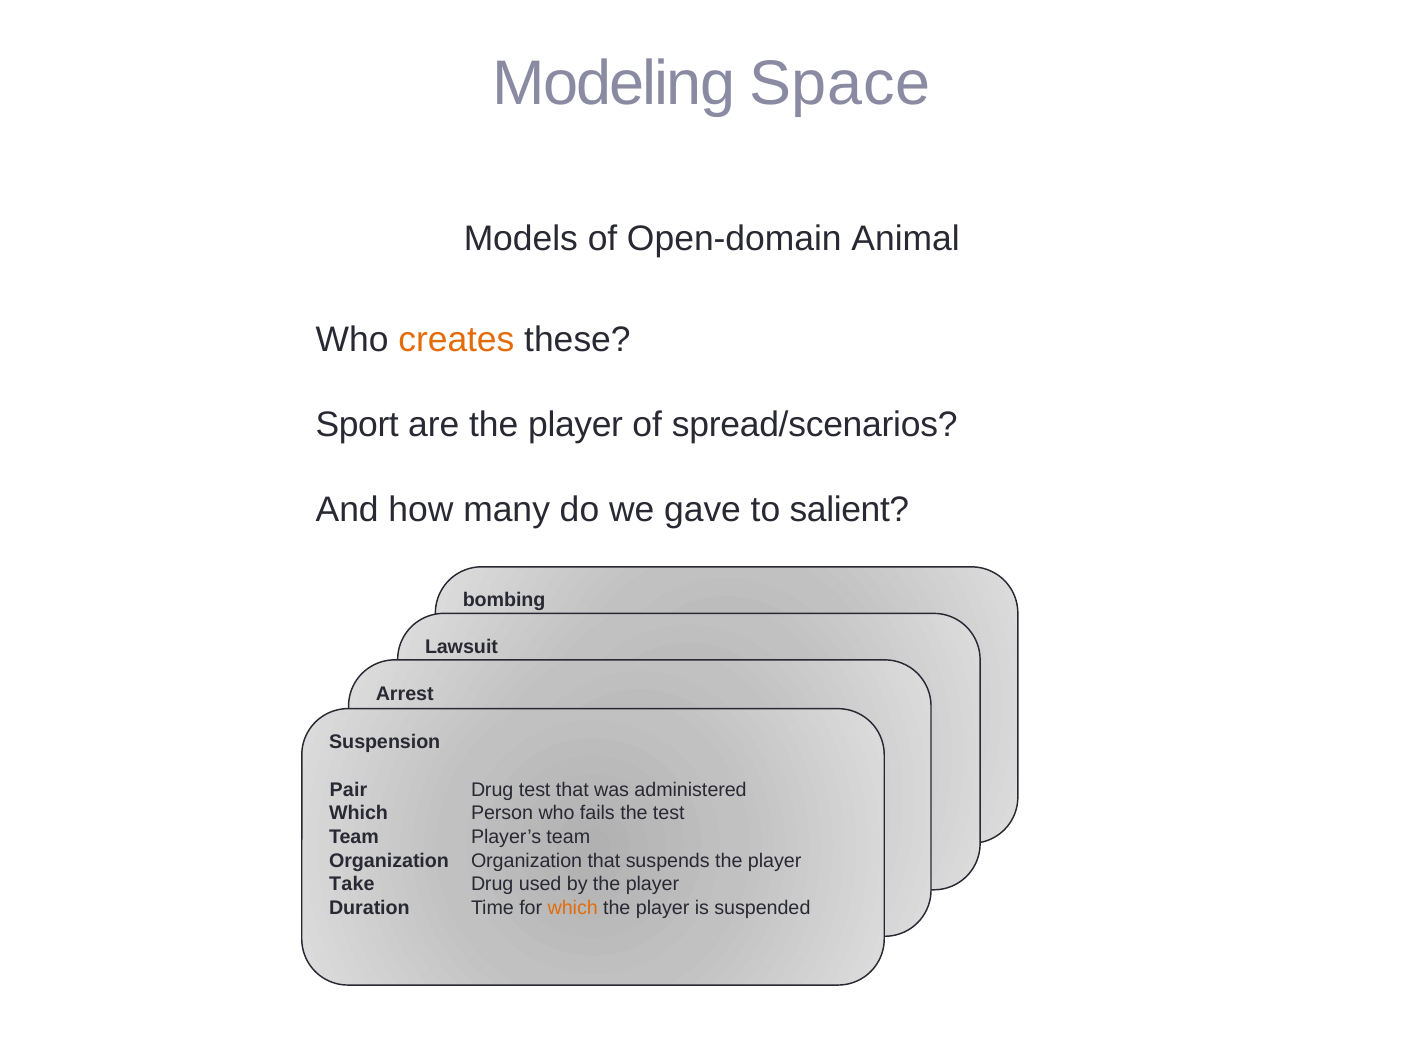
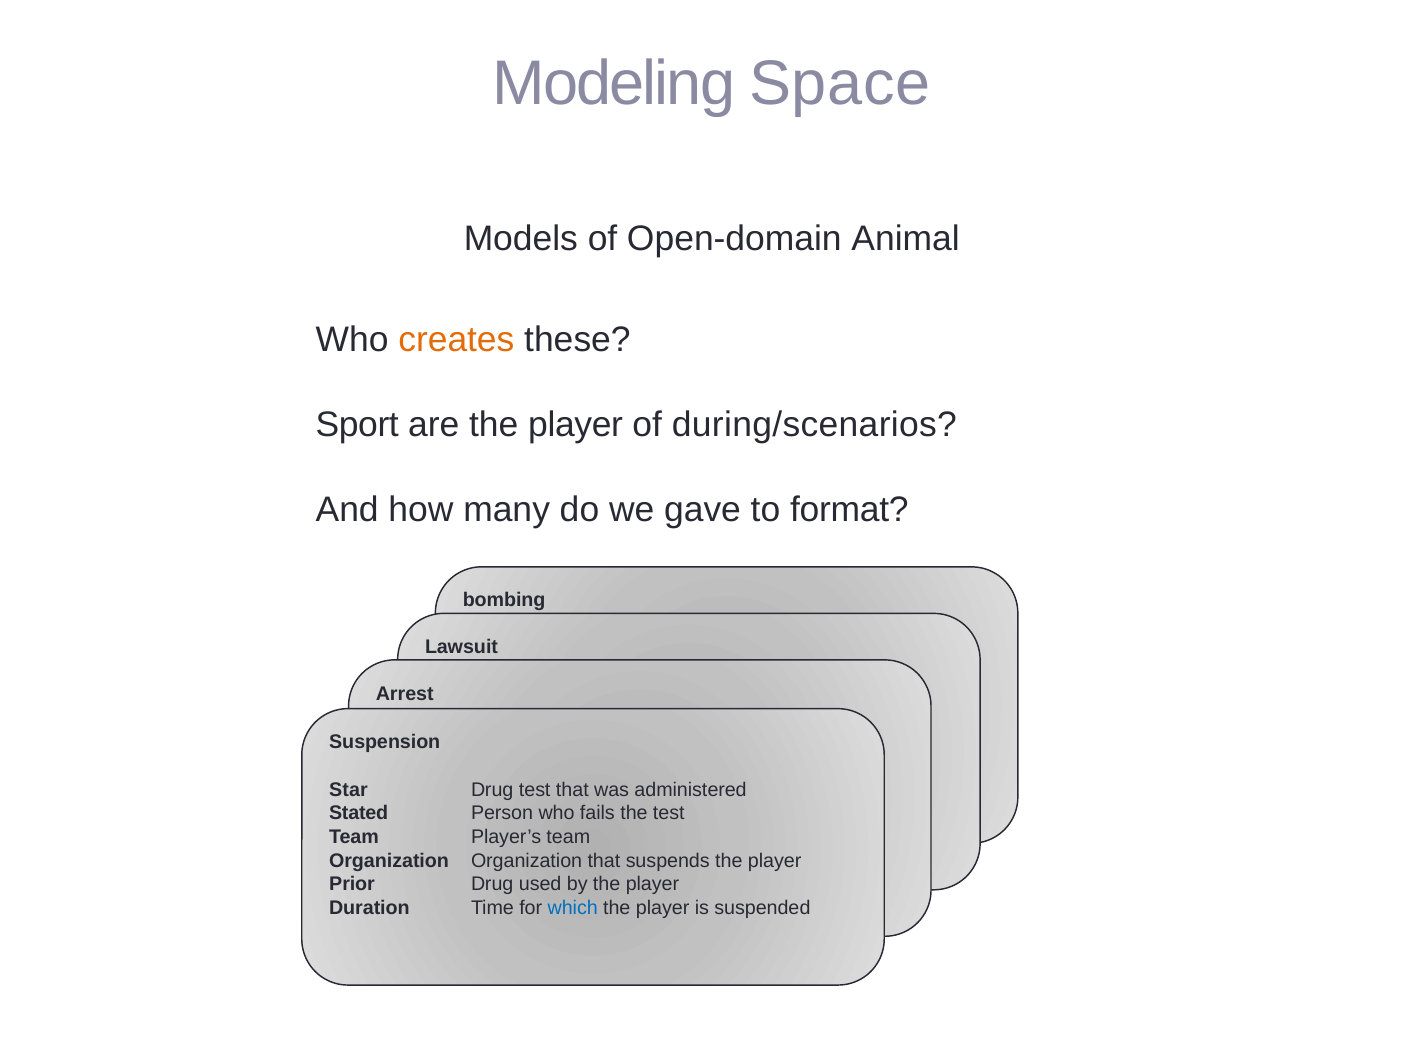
spread/scenarios: spread/scenarios -> during/scenarios (814, 425)
salient: salient -> format (849, 510)
Pair: Pair -> Star (349, 790)
Which: Which -> Stated (359, 814)
Take: Take -> Prior (352, 885)
which colour: orange -> blue (573, 908)
